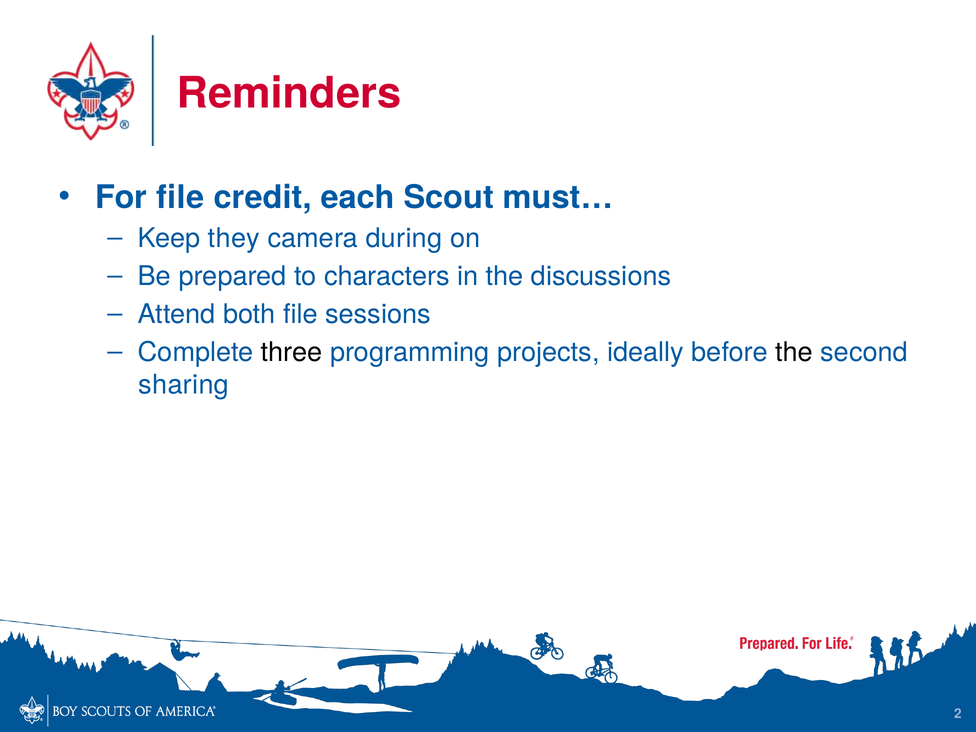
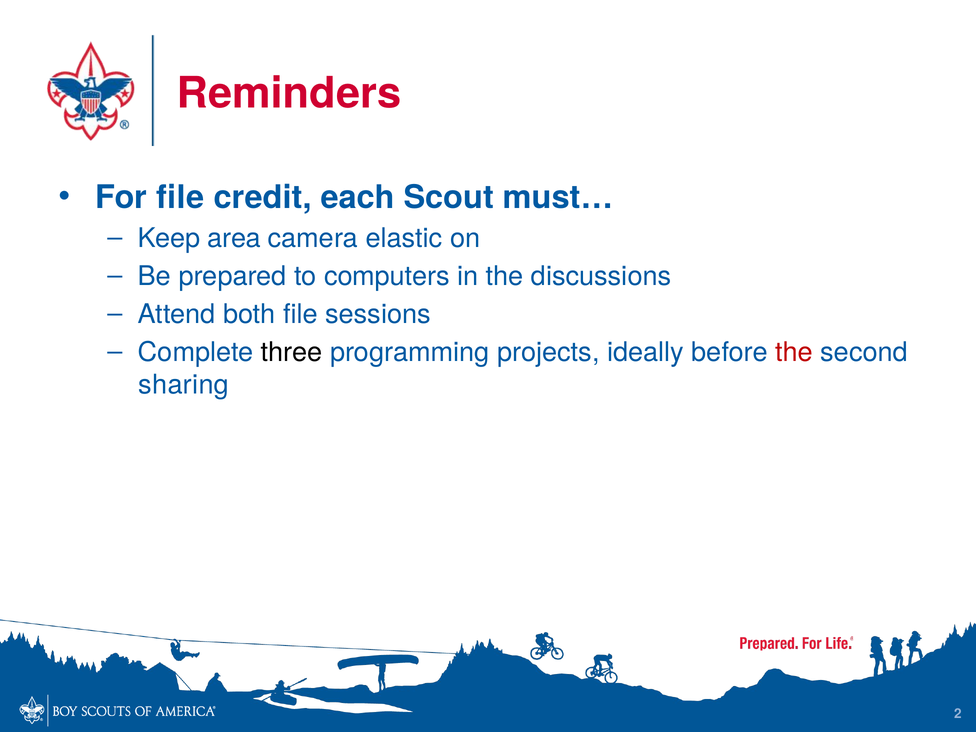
they: they -> area (234, 238)
during: during -> elastic (404, 238)
characters: characters -> computers (387, 276)
the colour: black -> red (794, 352)
